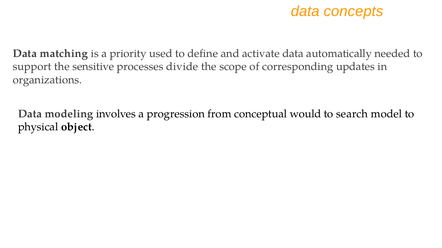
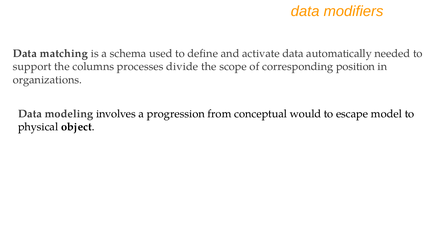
concepts: concepts -> modifiers (353, 12)
priority: priority -> schema (128, 54)
sensitive: sensitive -> columns (93, 67)
updates: updates -> position (356, 67)
search: search -> escape (352, 114)
